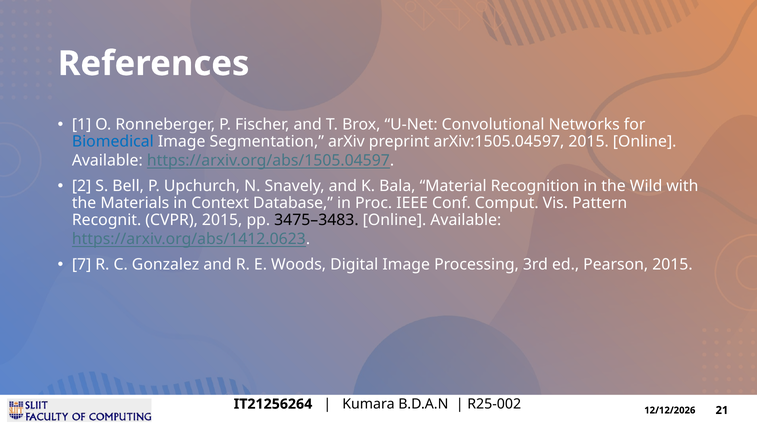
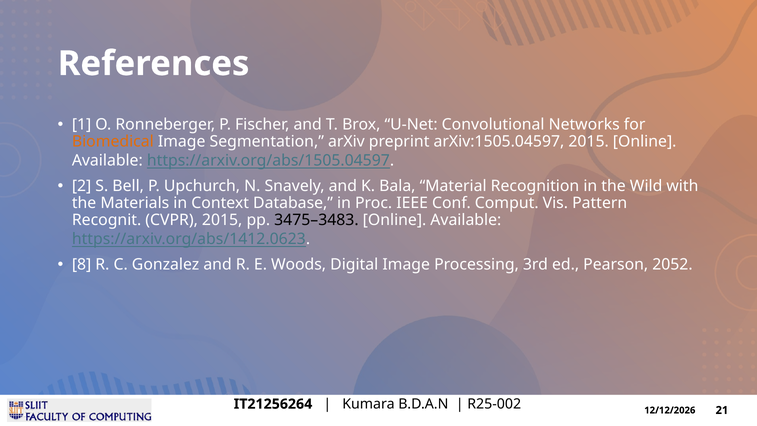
Biomedical colour: blue -> orange (113, 142)
7: 7 -> 8 (82, 265)
Pearson 2015: 2015 -> 2052 (672, 265)
